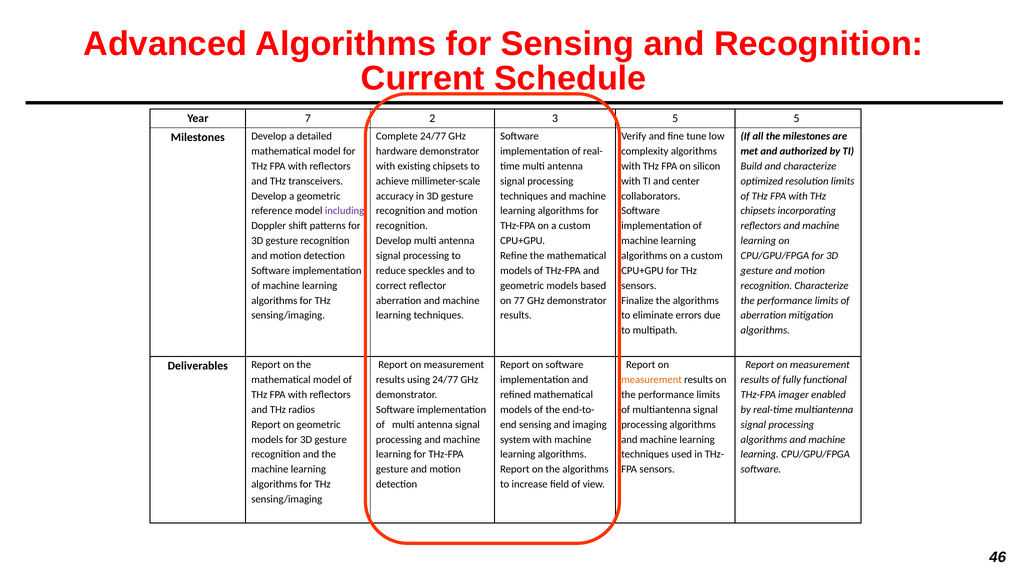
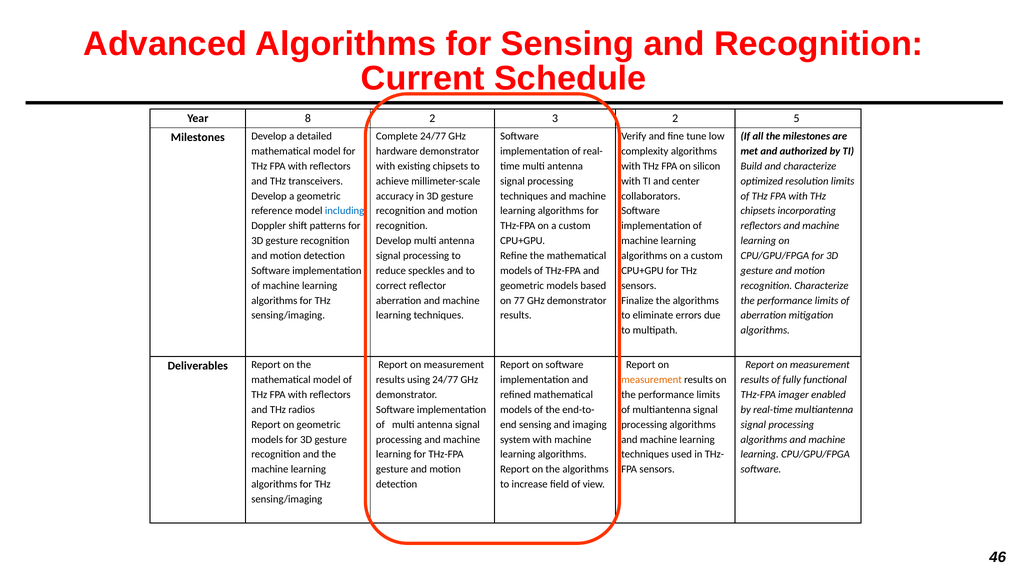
7: 7 -> 8 (308, 118)
3 5: 5 -> 2 (675, 118)
including colour: purple -> blue (345, 211)
